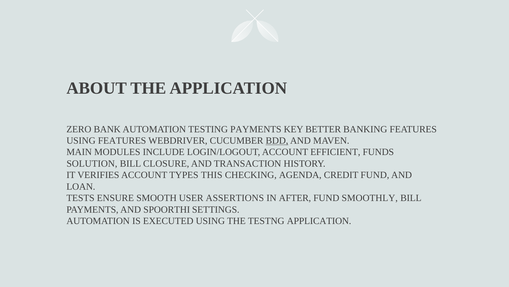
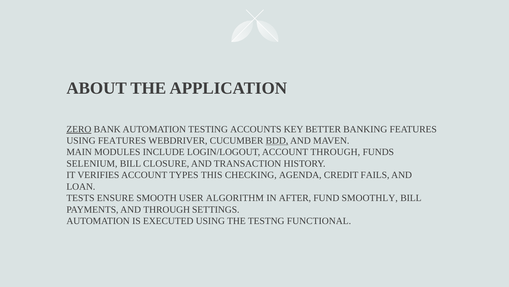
ZERO underline: none -> present (79, 129)
TESTING PAYMENTS: PAYMENTS -> ACCOUNTS (256, 129)
ACCOUNT EFFICIENT: EFFICIENT -> THROUGH (335, 152)
SOLUTION: SOLUTION -> SELENIUM (92, 163)
CREDIT FUND: FUND -> FAILS (375, 175)
ASSERTIONS: ASSERTIONS -> ALGORITHM (235, 198)
AND SPOORTHI: SPOORTHI -> THROUGH (167, 209)
TESTNG APPLICATION: APPLICATION -> FUNCTIONAL (319, 221)
